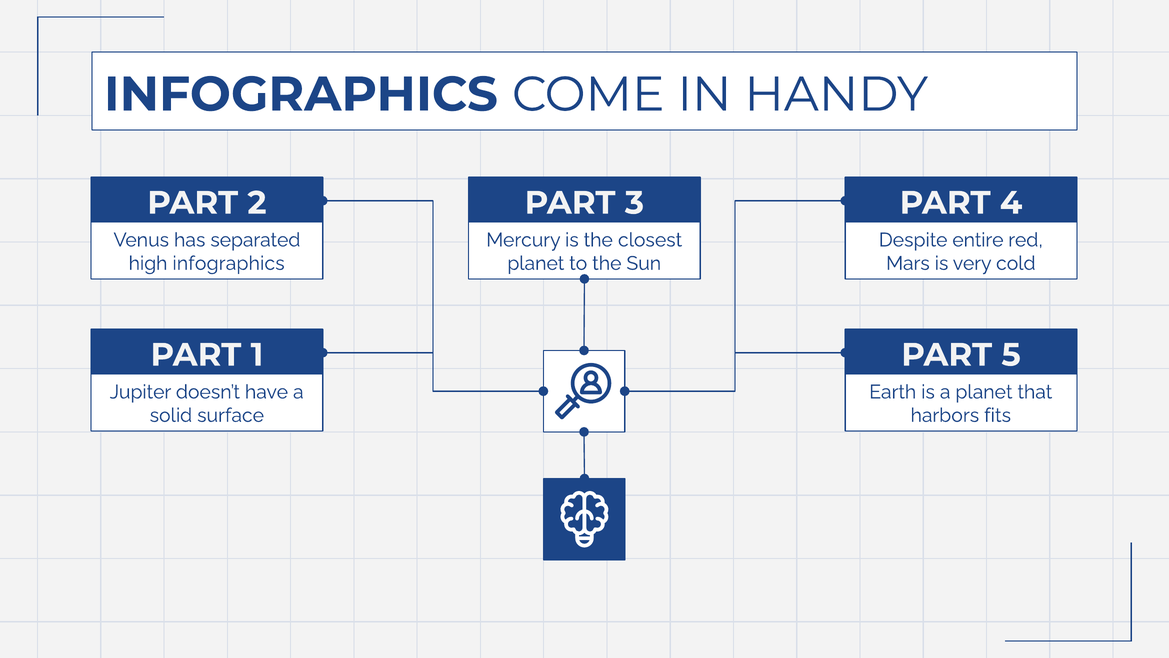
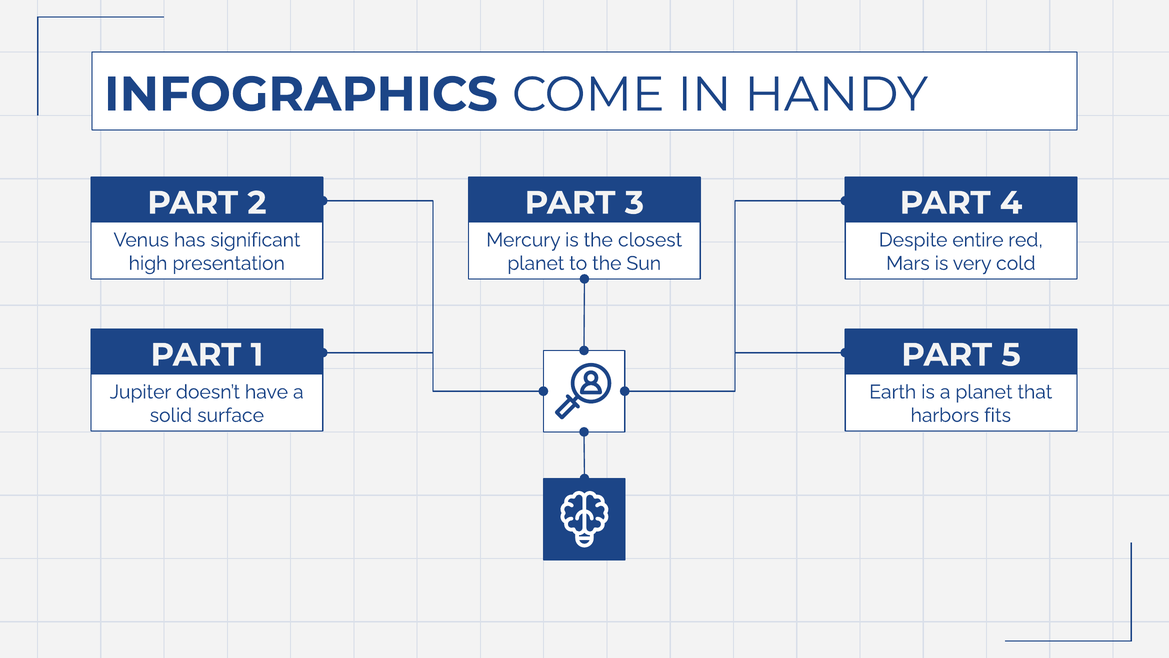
separated: separated -> significant (255, 240)
high infographics: infographics -> presentation (229, 263)
